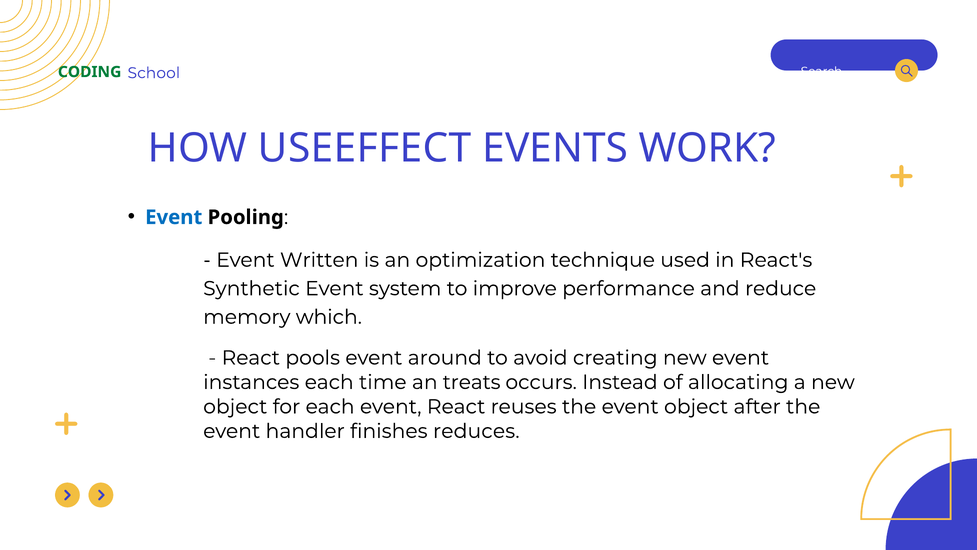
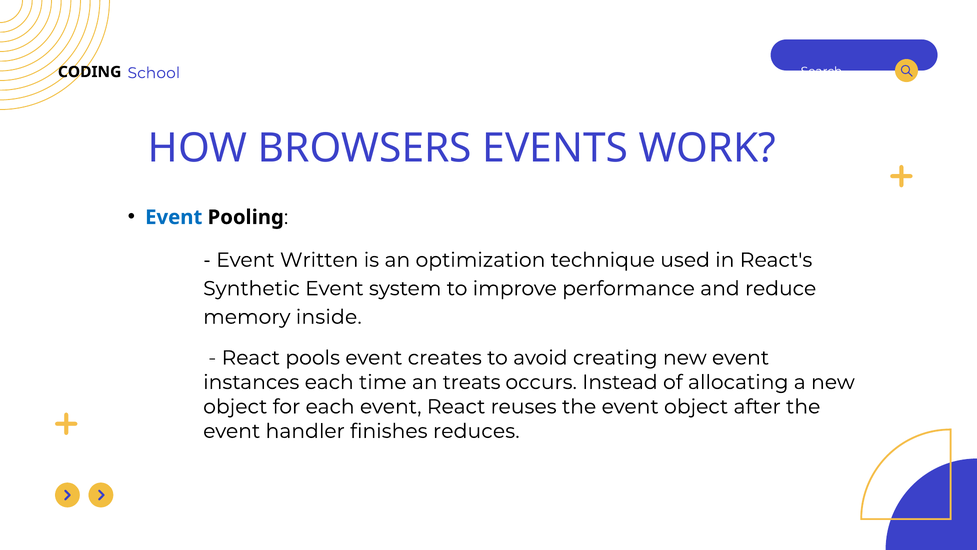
CODING colour: green -> black (90, 72)
USEEFFECT: USEEFFECT -> BROWSERS (365, 148)
which: which -> inside (329, 317)
around: around -> creates (445, 358)
